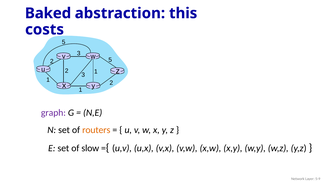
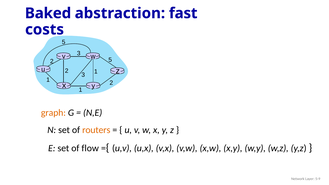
this: this -> fast (183, 13)
graph colour: purple -> orange (53, 113)
slow: slow -> flow (90, 148)
